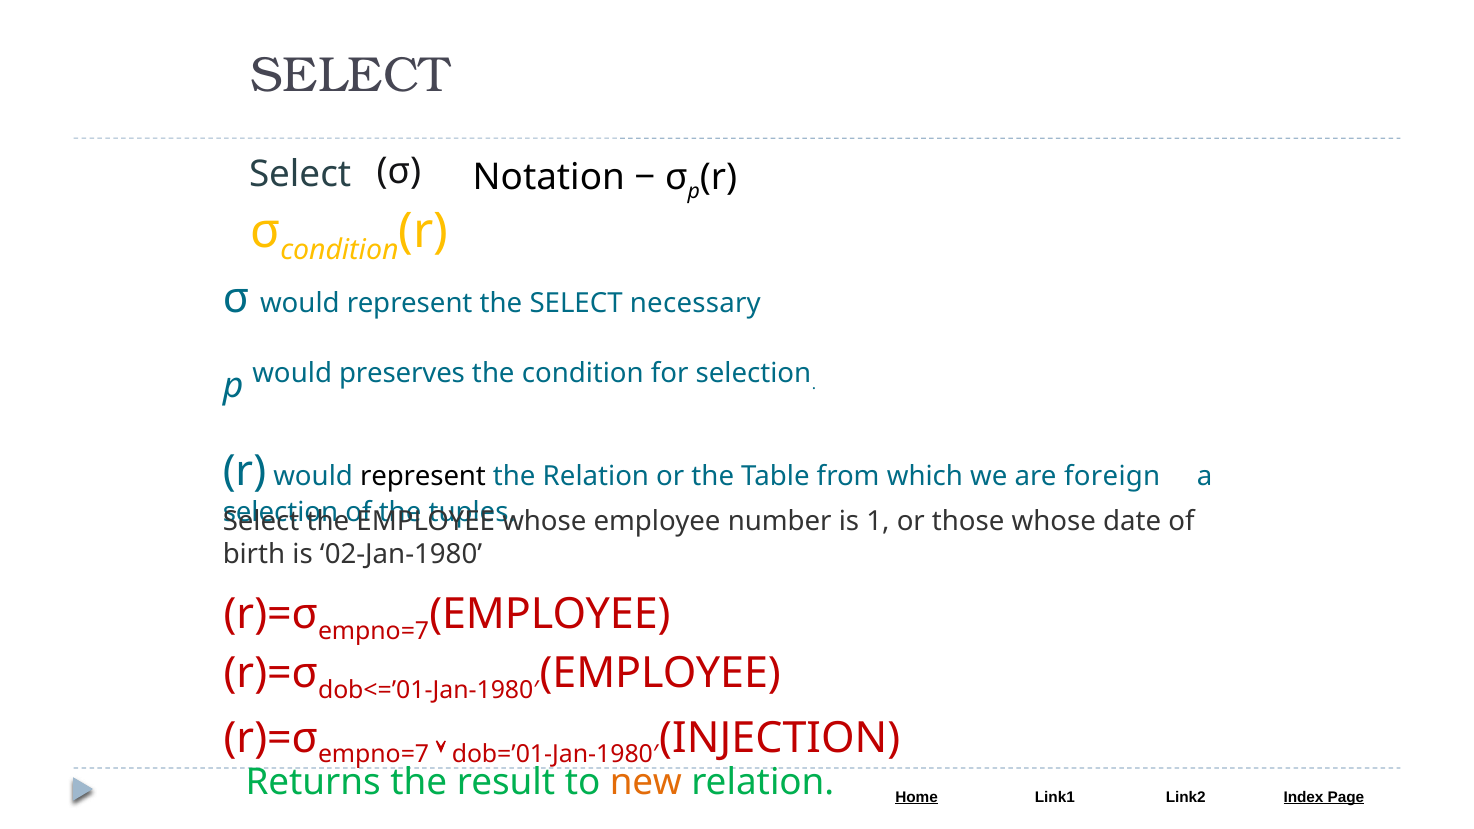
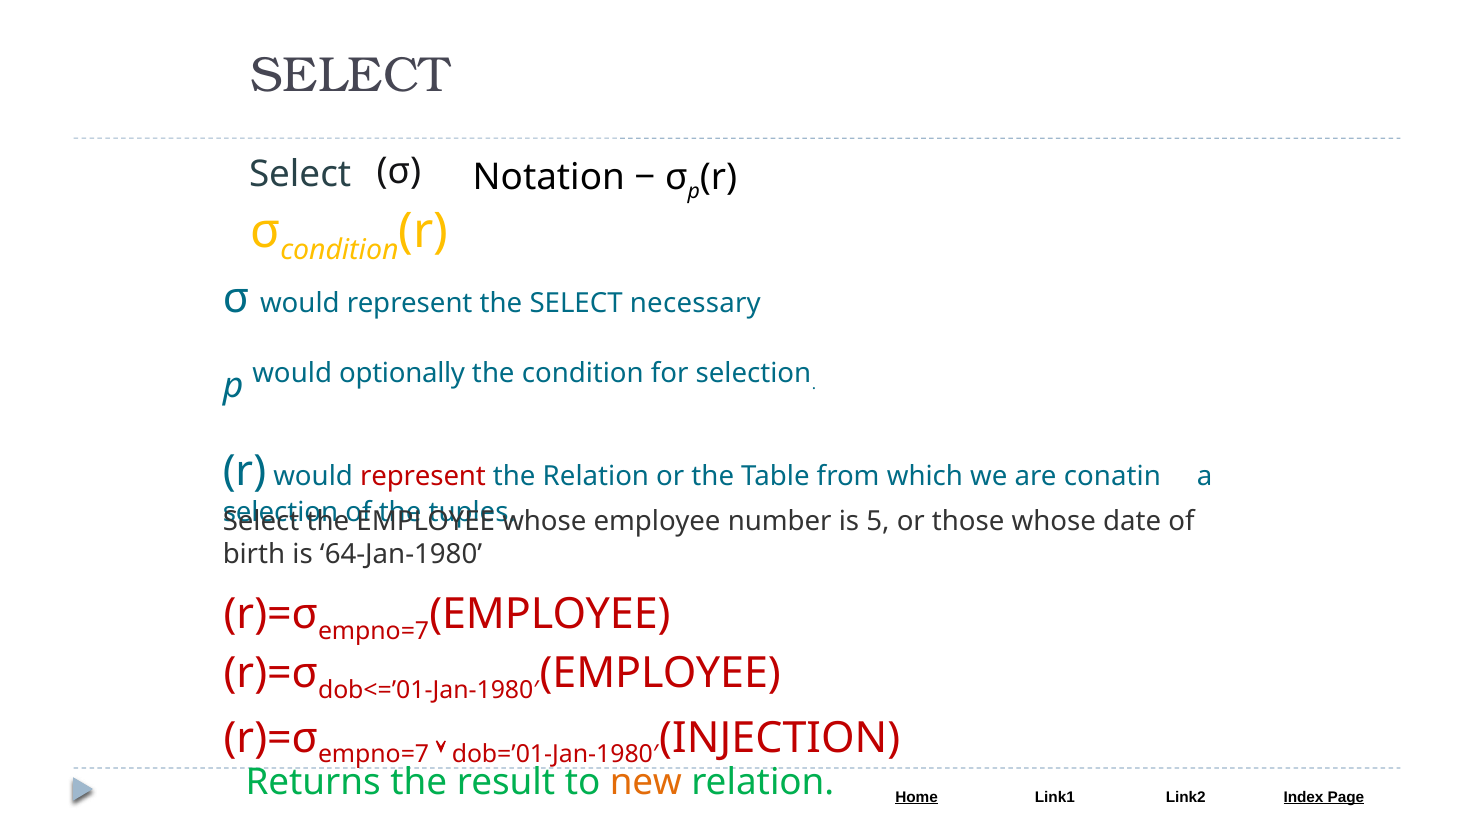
preserves: preserves -> optionally (402, 373)
represent colour: black -> red (423, 476)
foreign: foreign -> conatin (1112, 476)
1: 1 -> 5 (878, 521)
02-Jan-1980: 02-Jan-1980 -> 64-Jan-1980 (401, 555)
